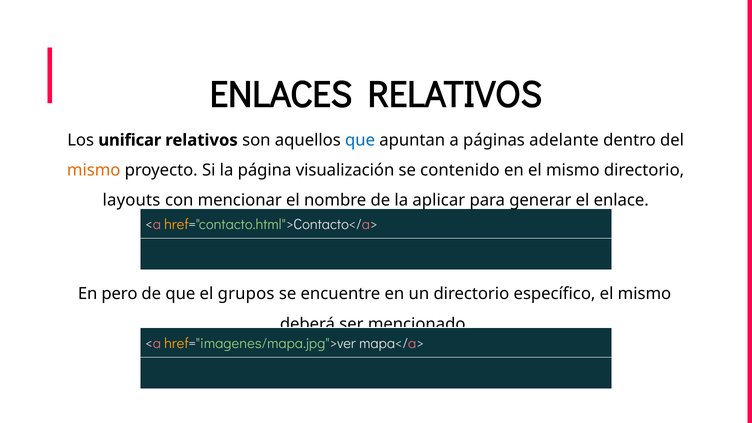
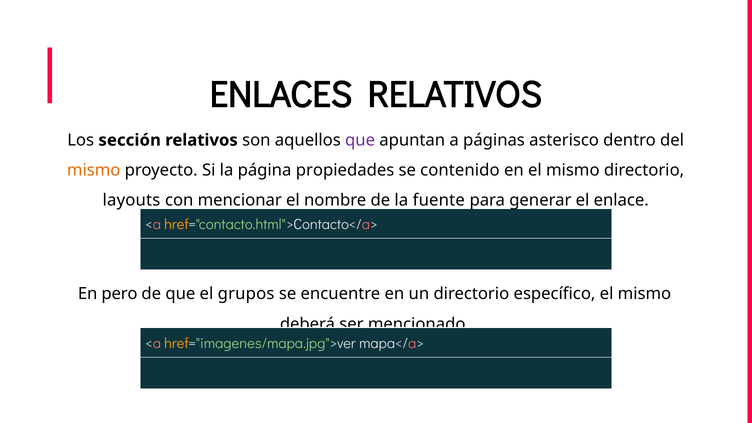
unificar: unificar -> sección (130, 140)
que colour: blue -> purple (360, 140)
adelante: adelante -> asterisco (564, 140)
visualización: visualización -> propiedades (345, 170)
aplicar: aplicar -> fuente (439, 200)
